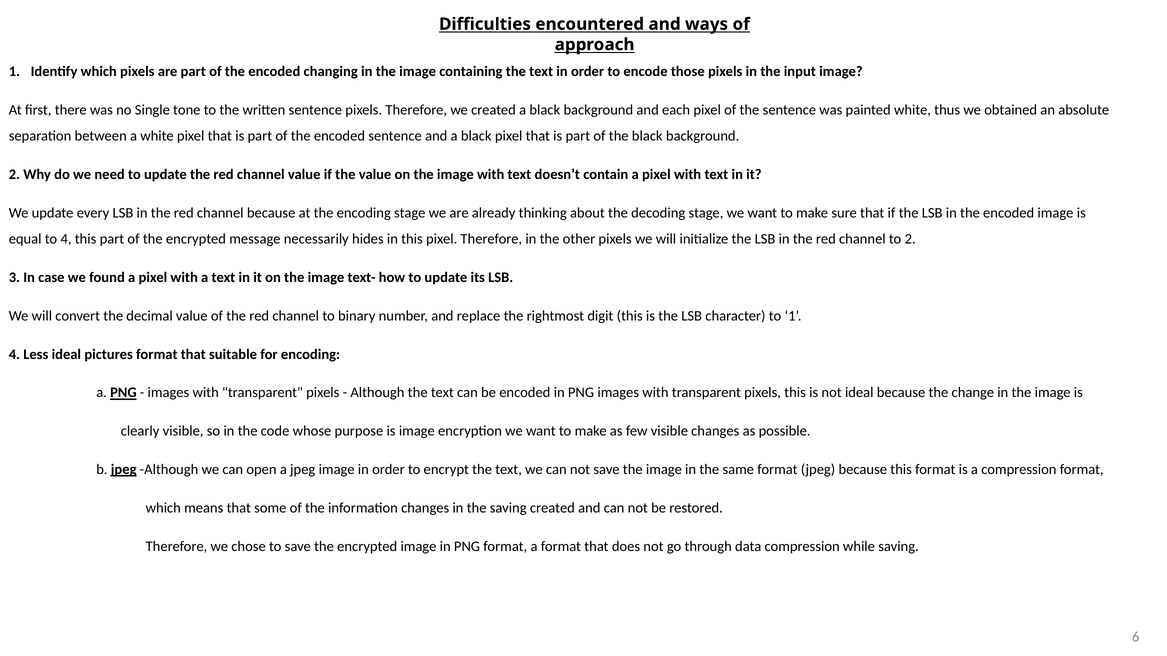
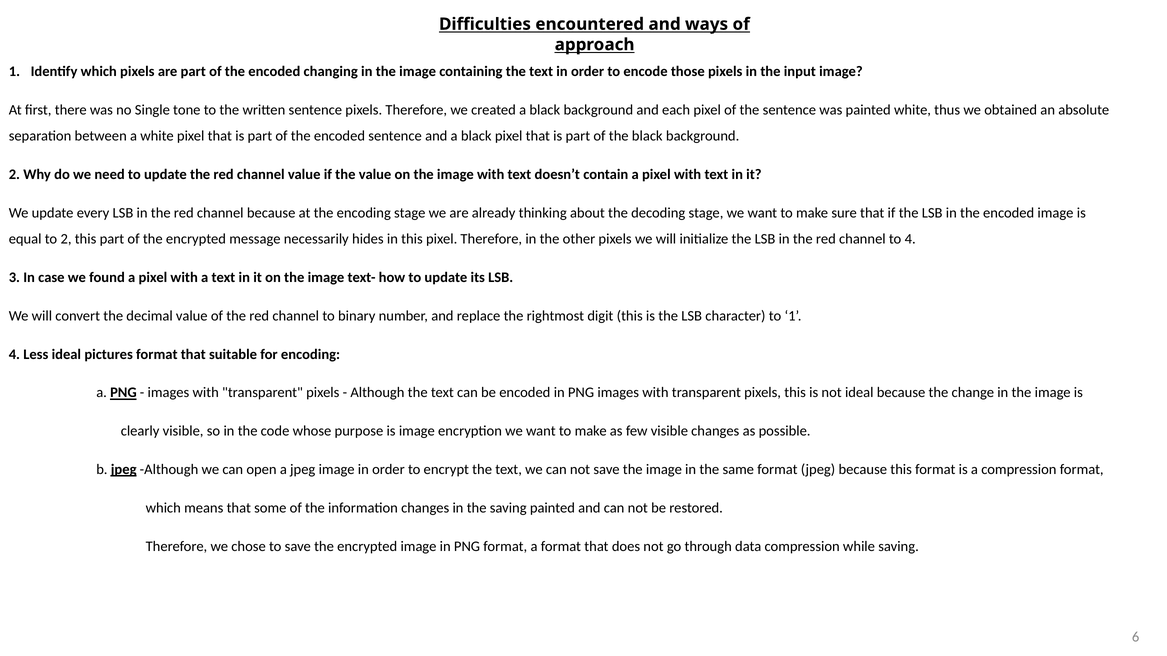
to 4: 4 -> 2 (66, 239)
to 2: 2 -> 4 (910, 239)
saving created: created -> painted (552, 508)
